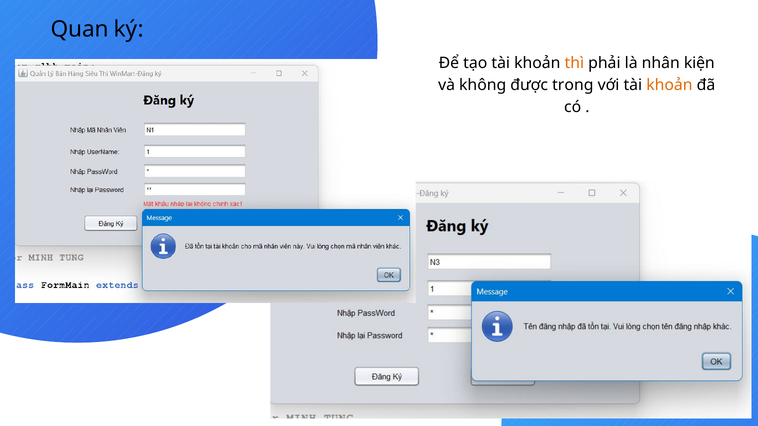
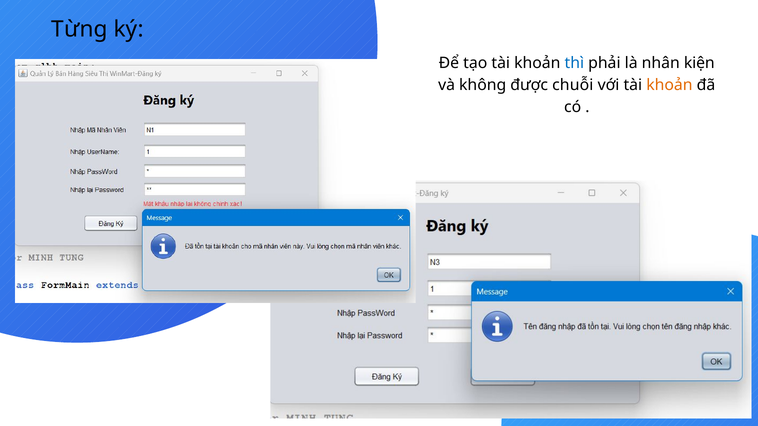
Quan: Quan -> Từng (79, 29)
thì colour: orange -> blue (574, 63)
trong: trong -> chuỗi (573, 85)
